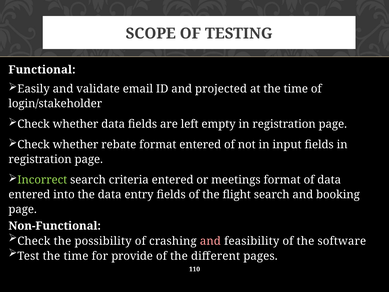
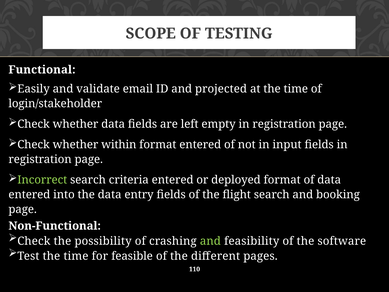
rebate: rebate -> within (119, 145)
meetings: meetings -> deployed (236, 180)
and colour: pink -> light green (210, 241)
provide: provide -> feasible (132, 256)
